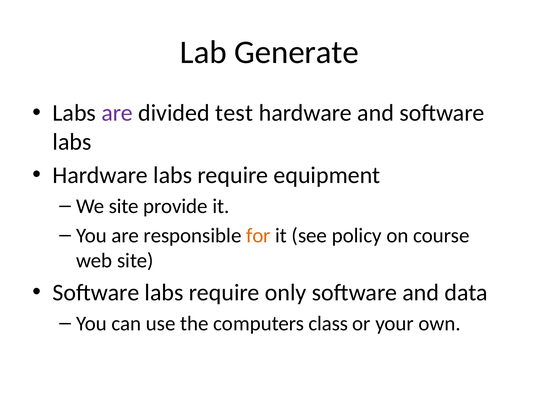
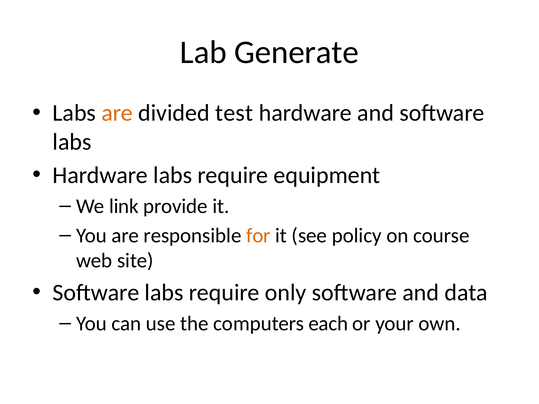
are colour: purple -> orange (117, 113)
We site: site -> link (124, 206)
class: class -> each (328, 324)
